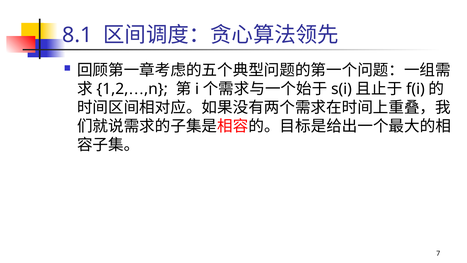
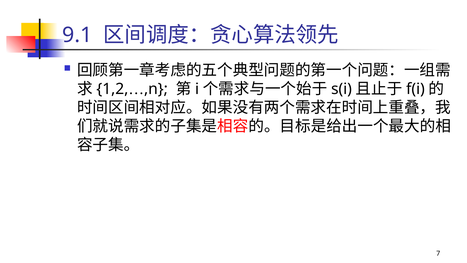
8.1: 8.1 -> 9.1 (77, 35)
